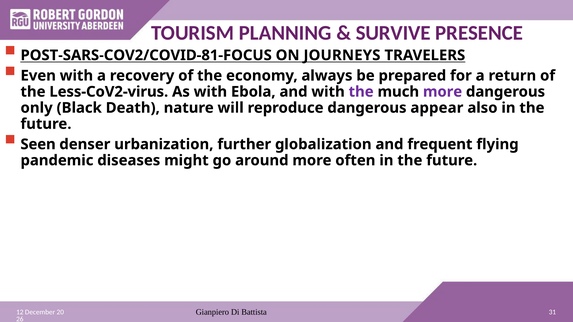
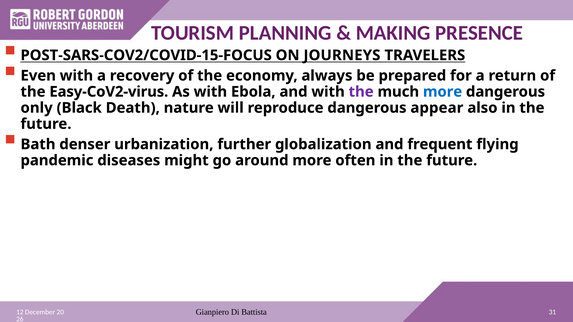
SURVIVE: SURVIVE -> MAKING (393, 33)
POST-SARS-COV2/COVID-81-FOCUS: POST-SARS-COV2/COVID-81-FOCUS -> POST-SARS-COV2/COVID-15-FOCUS (146, 55)
Less-CoV2-virus: Less-CoV2-virus -> Easy-CoV2-virus (109, 92)
more colour: purple -> blue (443, 92)
Seen: Seen -> Bath (38, 144)
